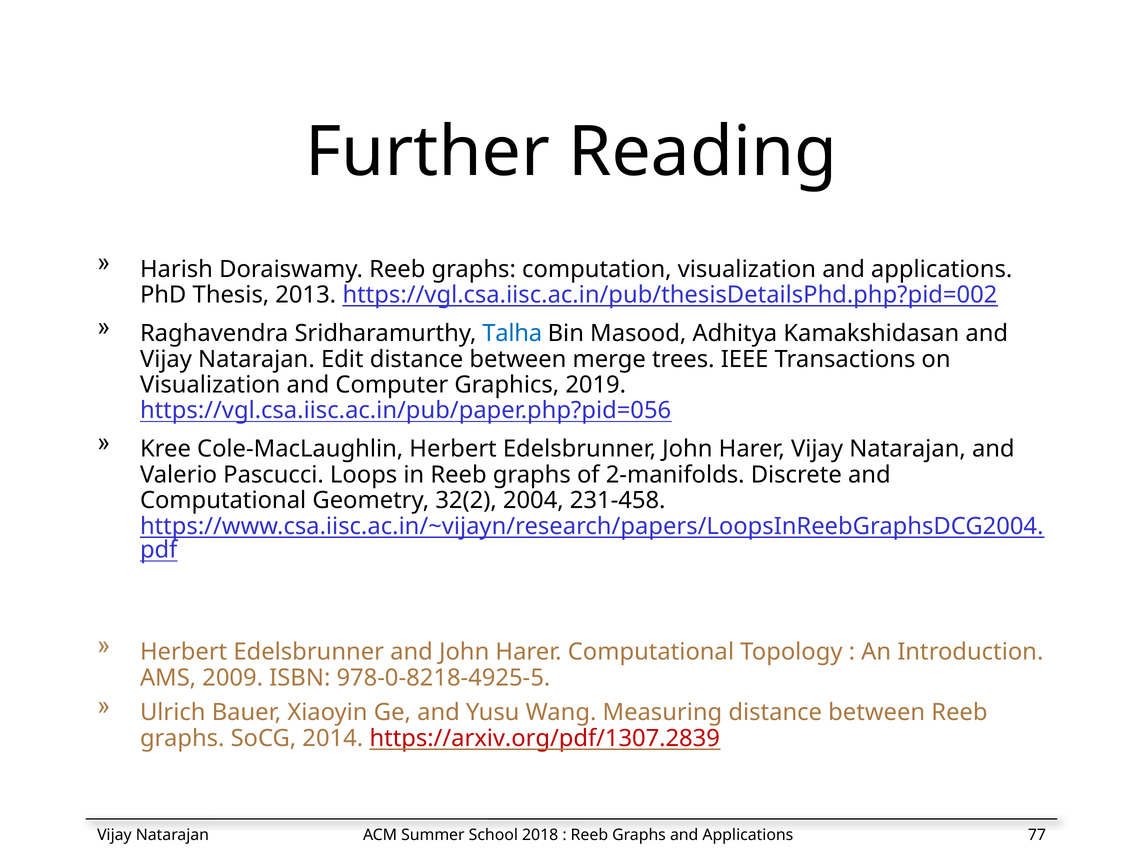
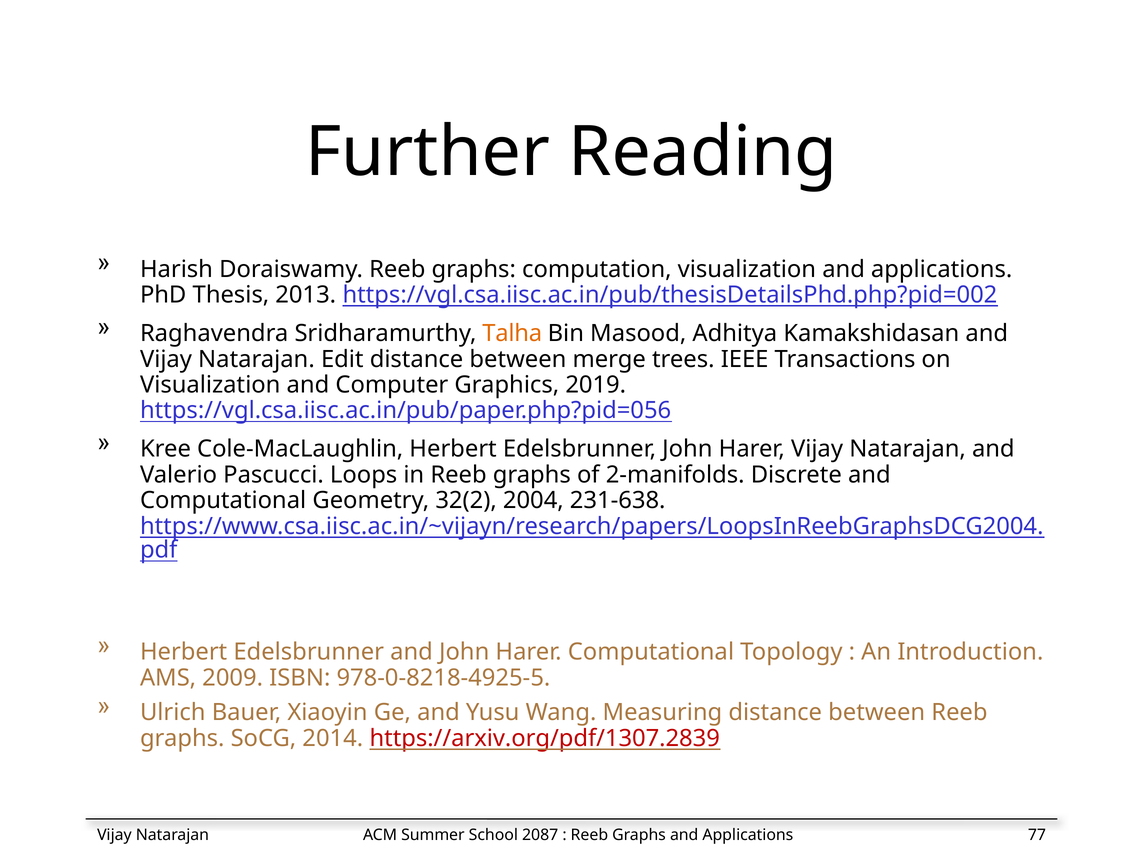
Talha colour: blue -> orange (512, 334)
231-458: 231-458 -> 231-638 (618, 501)
2018: 2018 -> 2087 (540, 835)
